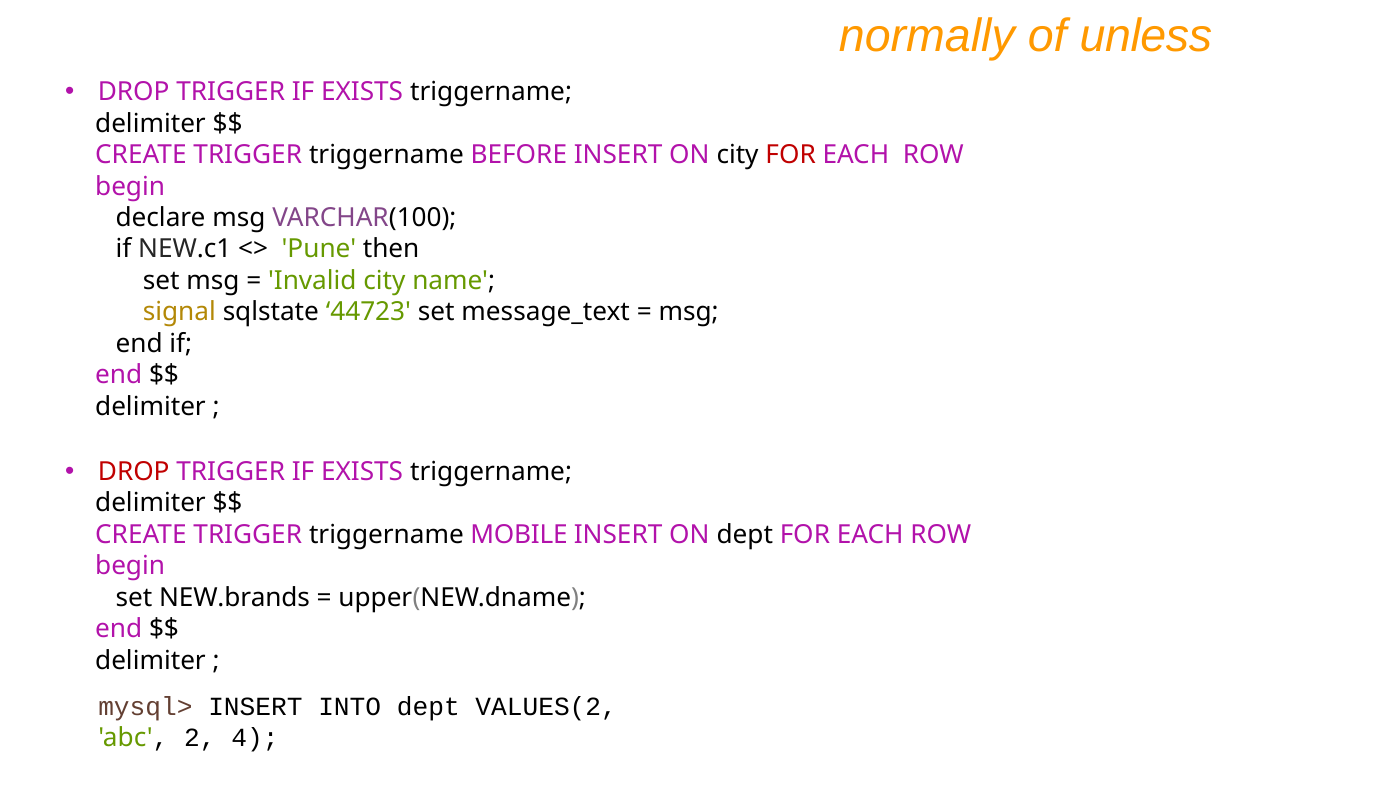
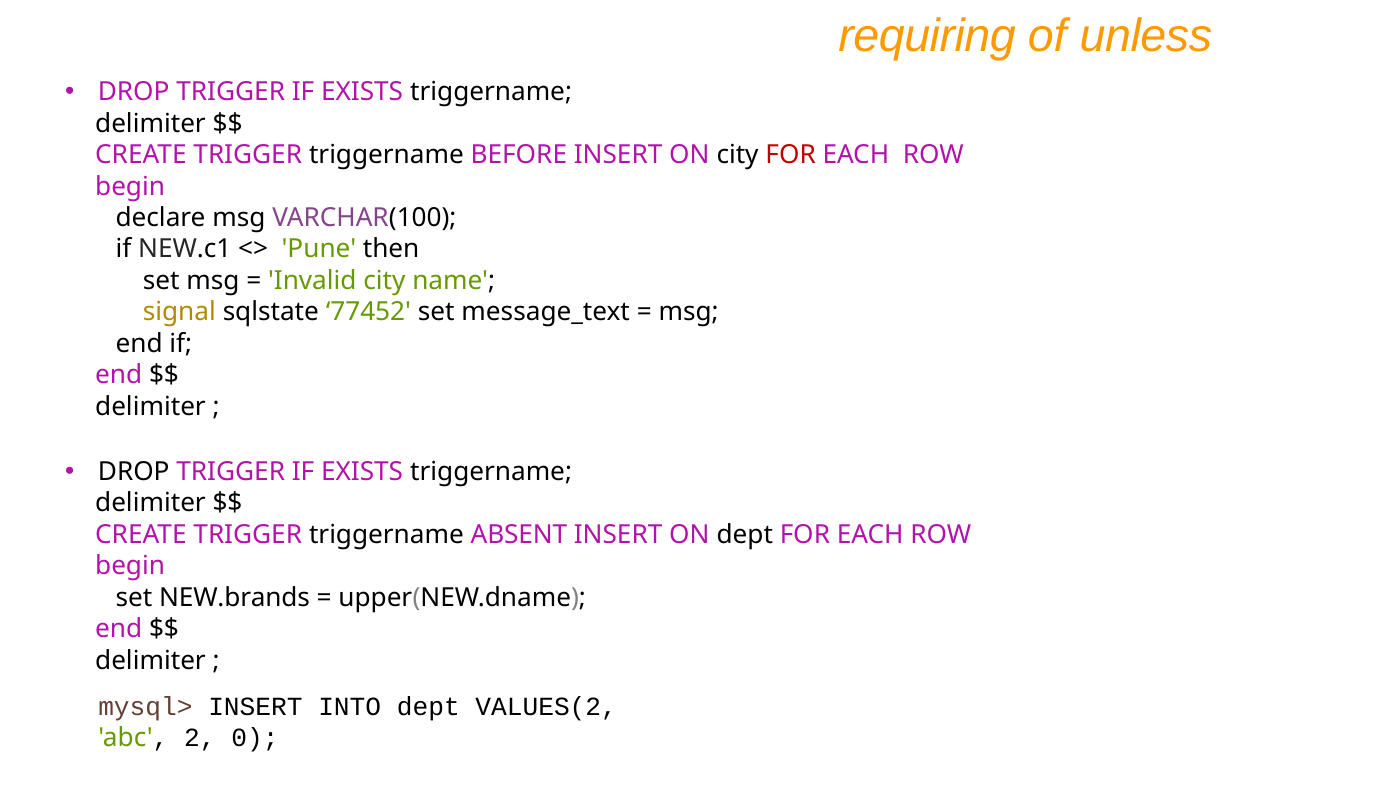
normally: normally -> requiring (927, 36)
44723: 44723 -> 77452 (368, 312)
DROP colour: red -> black (134, 472)
MOBILE: MOBILE -> ABSENT (519, 535)
4: 4 -> 0 (255, 738)
